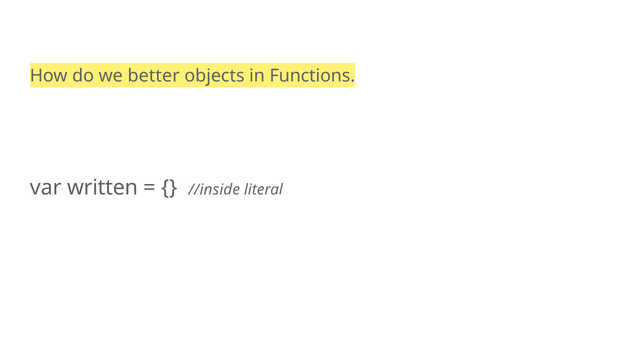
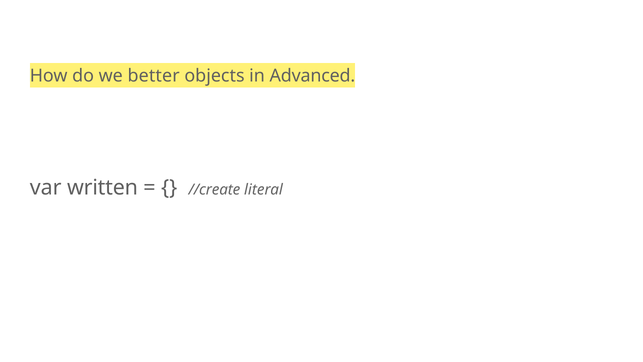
Functions: Functions -> Advanced (312, 76)
//inside: //inside -> //create (214, 189)
